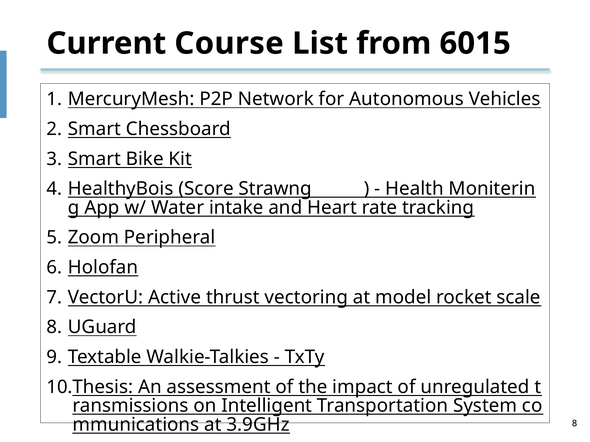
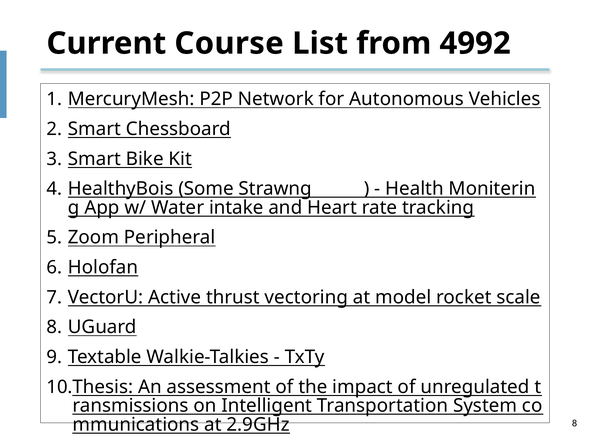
6015: 6015 -> 4992 (475, 43)
Score: Score -> Some (206, 189)
3.9GHz: 3.9GHz -> 2.9GHz (258, 425)
